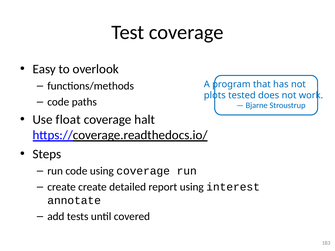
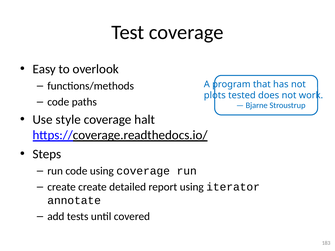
float: float -> style (68, 120)
interest: interest -> iterator (233, 187)
